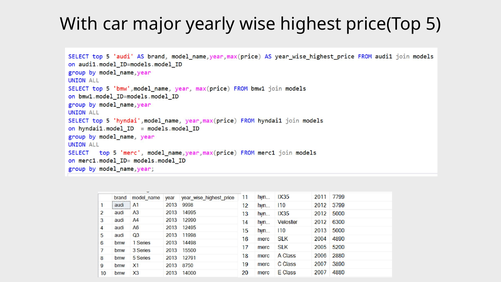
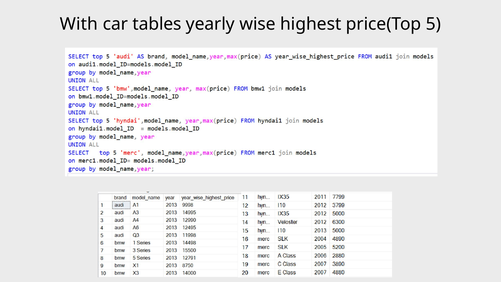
major: major -> tables (157, 24)
